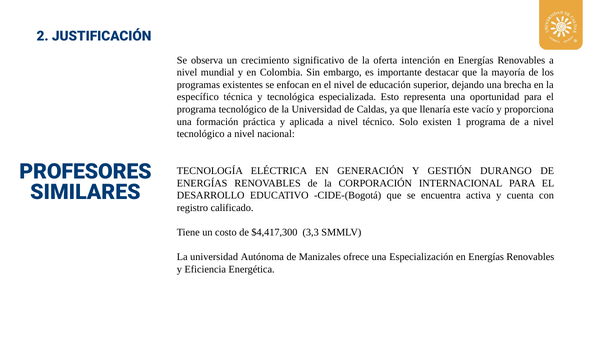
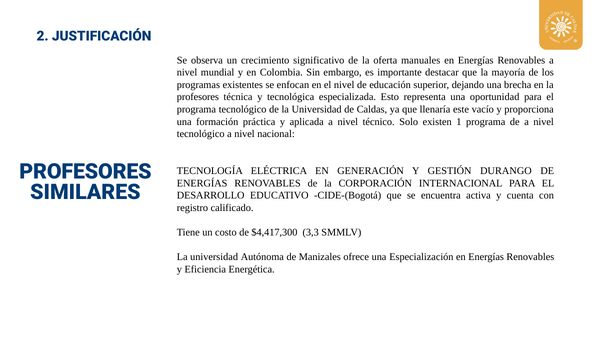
intención: intención -> manuales (421, 60)
específico: específico -> profesores (198, 97)
